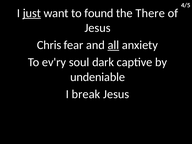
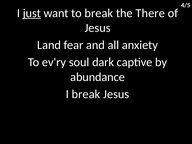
to found: found -> break (99, 13)
Chris: Chris -> Land (49, 45)
all underline: present -> none (113, 45)
undeniable: undeniable -> abundance (98, 77)
